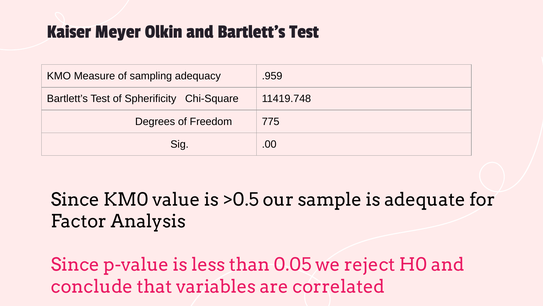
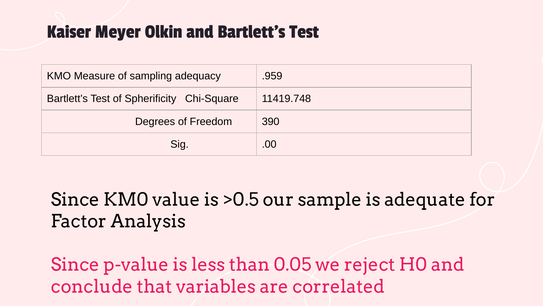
775: 775 -> 390 (271, 121)
